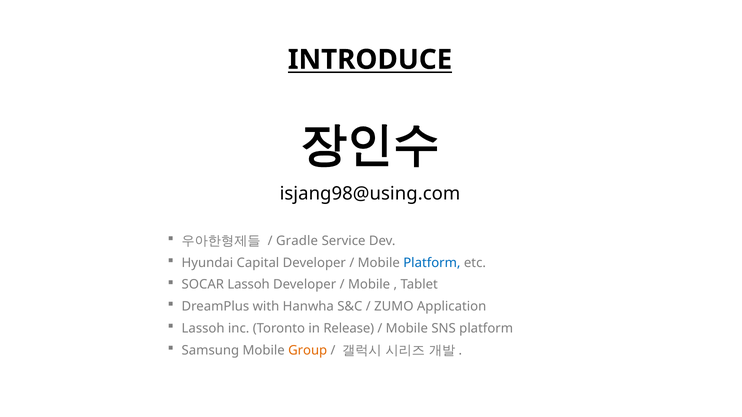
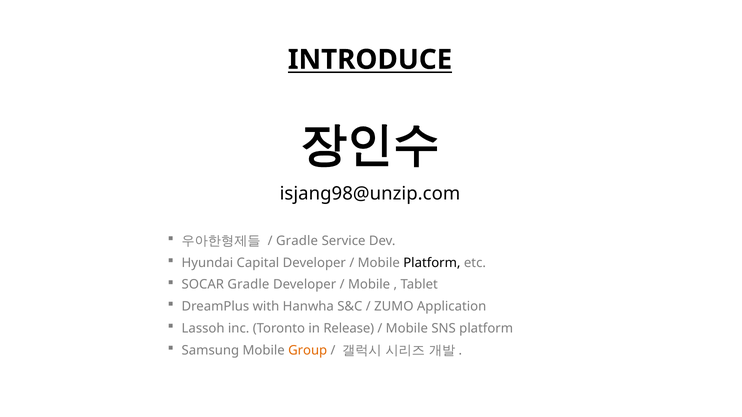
isjang98@using.com: isjang98@using.com -> isjang98@unzip.com (370, 194)
Platform colour: blue -> black (432, 263)
SOCAR Lassoh: Lassoh -> Gradle (248, 285)
